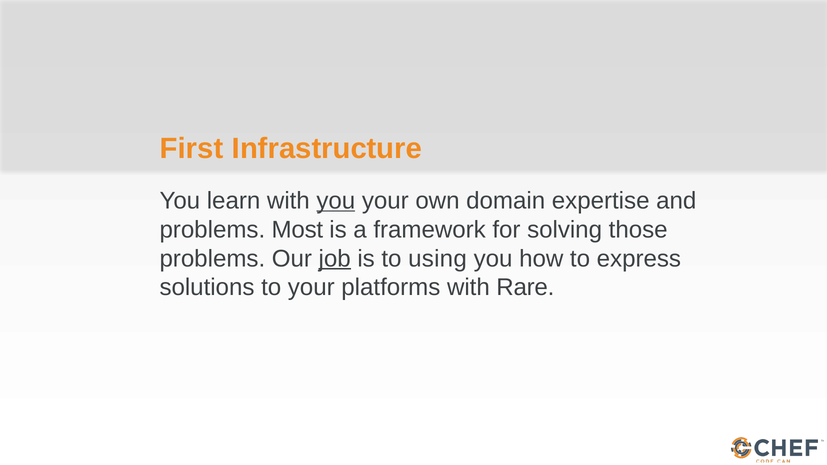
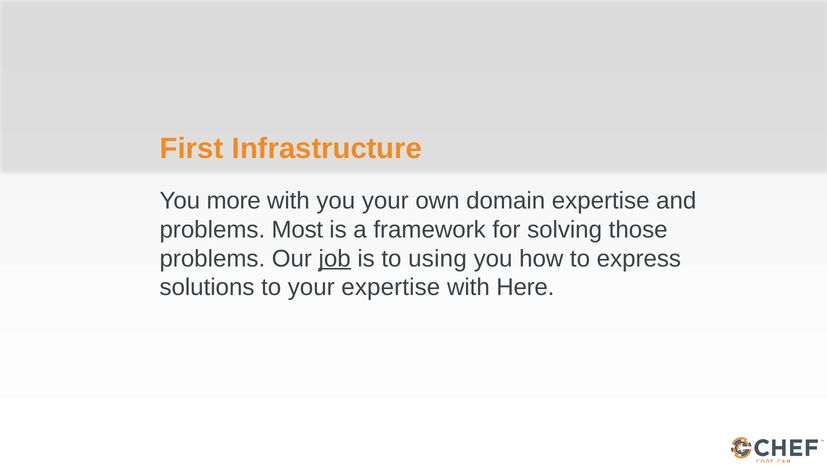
learn: learn -> more (234, 201)
you underline: present -> none (336, 201)
your platforms: platforms -> expertise (391, 288)
Rare: Rare -> Here (525, 288)
